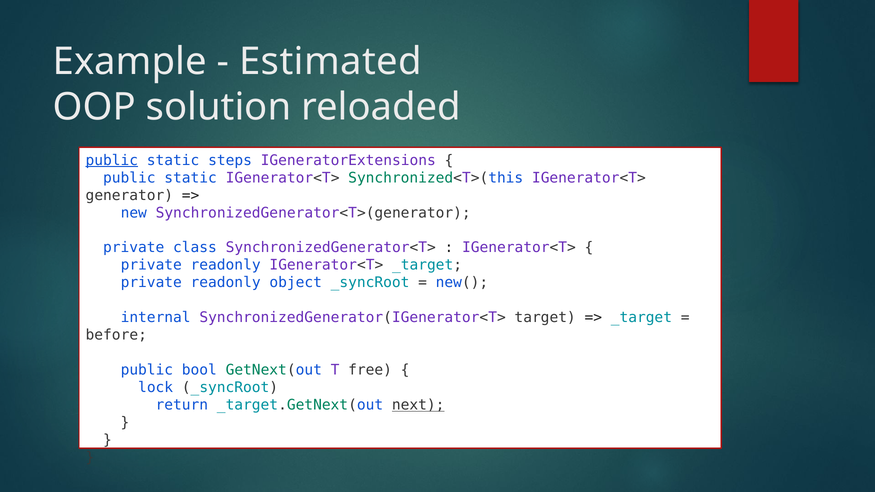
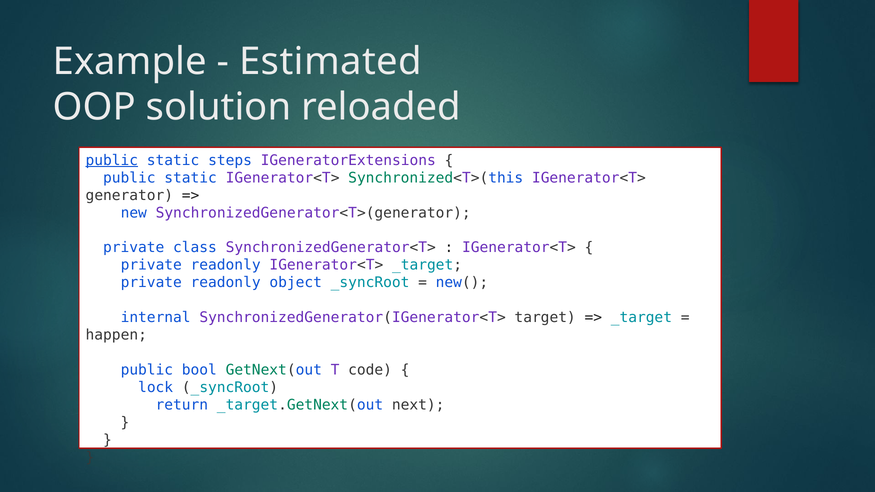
before: before -> happen (116, 335)
free: free -> code (370, 370)
next underline: present -> none (418, 405)
